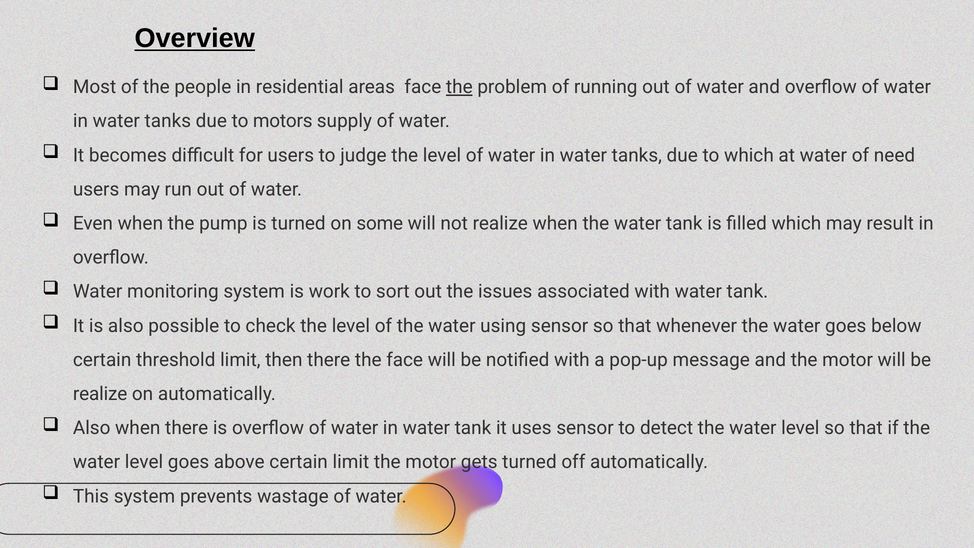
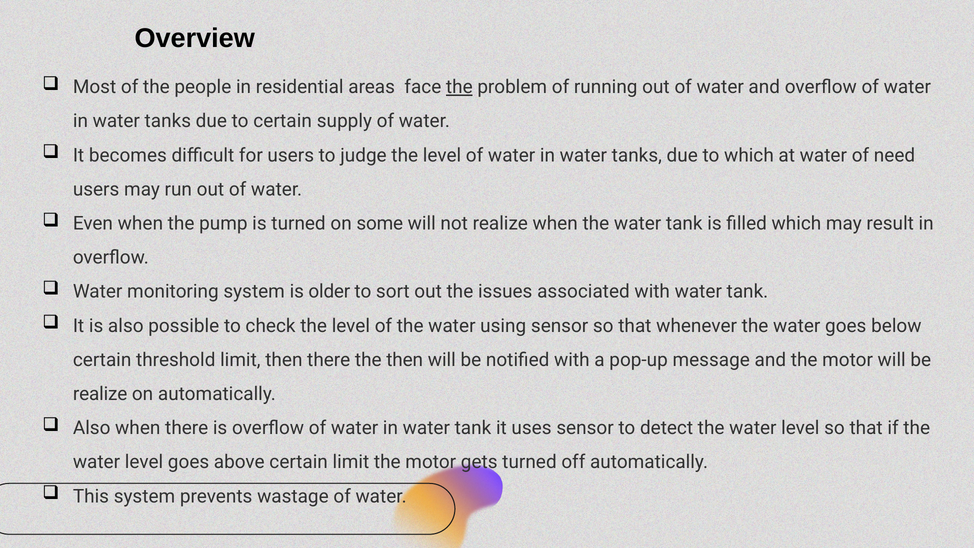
Overview underline: present -> none (195, 39)
to motors: motors -> certain (283, 121)
work: work -> older (329, 292)
the face: face -> then (405, 360)
